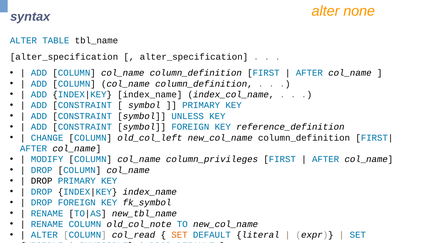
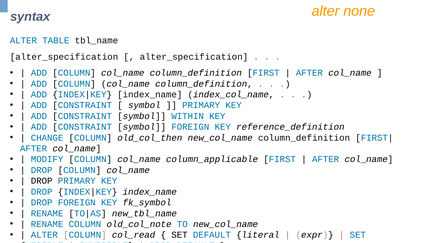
UNLESS: UNLESS -> WITHIN (188, 116)
old_col_left: old_col_left -> old_col_then (150, 138)
column_privileges: column_privileges -> column_applicable (212, 159)
SET colour: orange -> black (180, 235)
